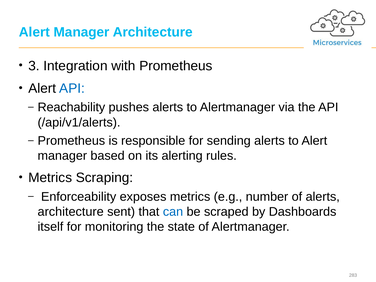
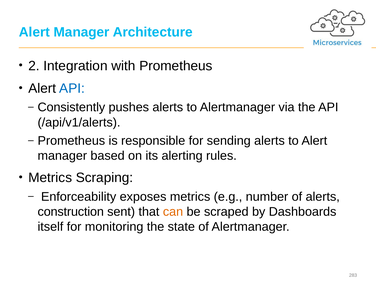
3: 3 -> 2 (34, 66)
Reachability: Reachability -> Consistently (71, 107)
architecture: architecture -> construction (71, 212)
can colour: blue -> orange (173, 212)
